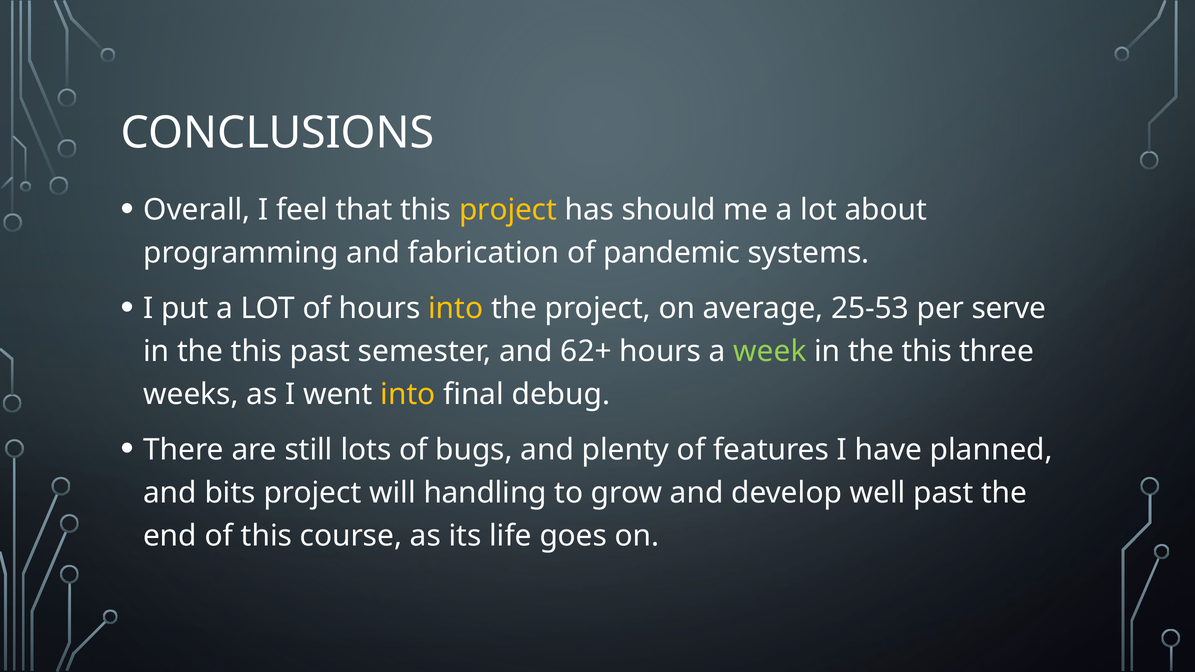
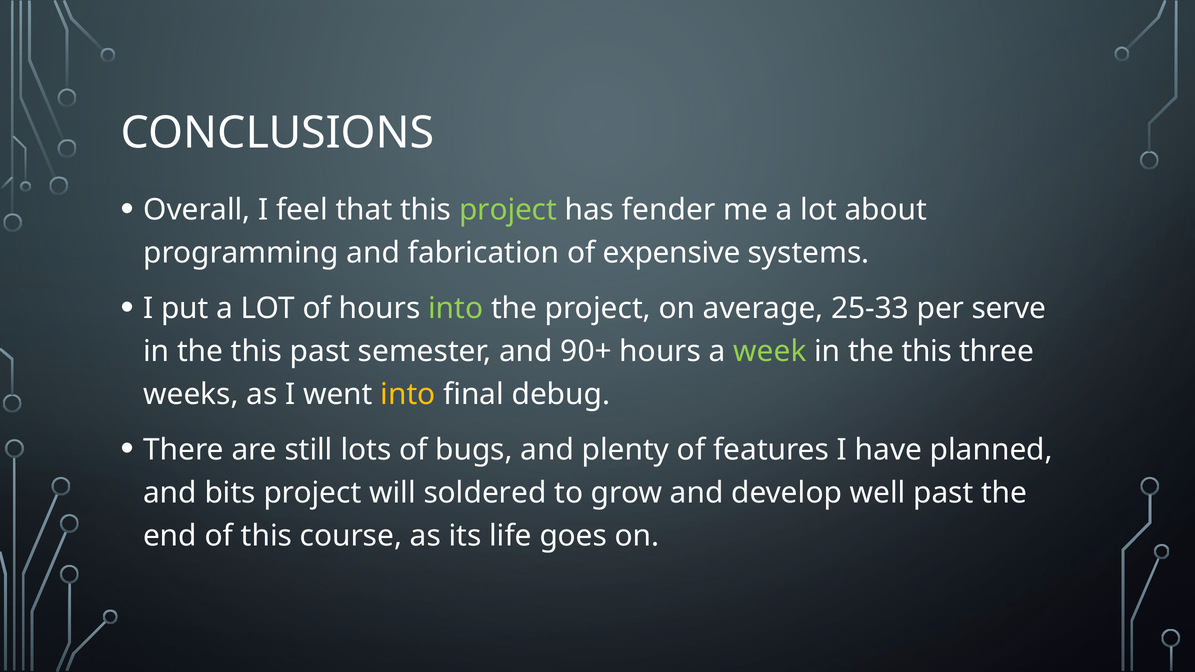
project colour: yellow -> light green (508, 210)
should: should -> fender (669, 210)
pandemic: pandemic -> expensive (672, 253)
into colour: yellow -> light green (456, 308)
25-53: 25-53 -> 25-33 (870, 308)
62+: 62+ -> 90+ (586, 351)
handling: handling -> soldered (485, 493)
